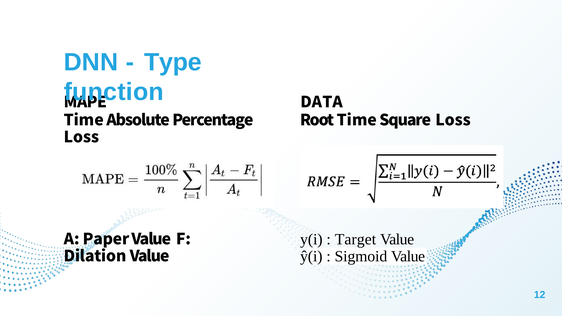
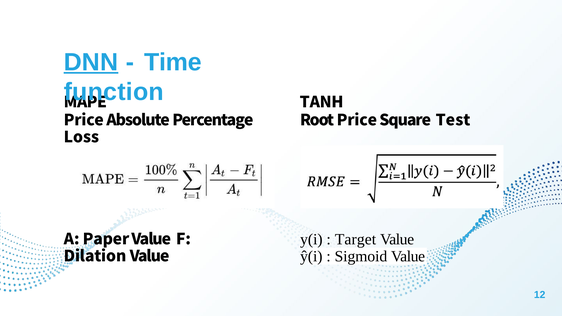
DNN underline: none -> present (91, 62)
Type: Type -> Time (173, 62)
DATA: DATA -> TANH (322, 102)
Root Time: Time -> Price (357, 120)
Square Loss: Loss -> Test (453, 120)
Time: Time -> Price (84, 121)
